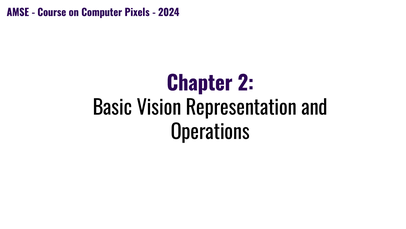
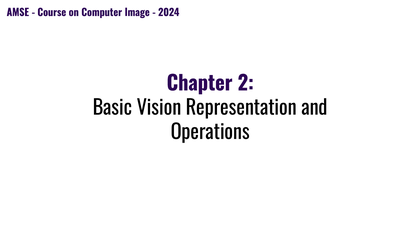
Pixels: Pixels -> Image (137, 13)
